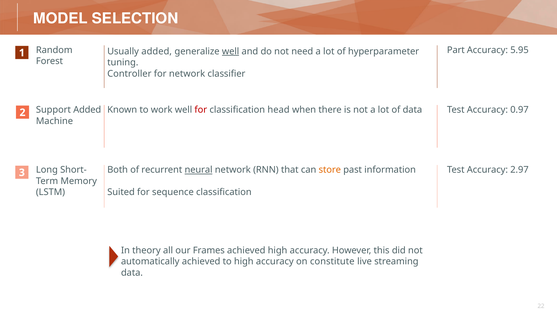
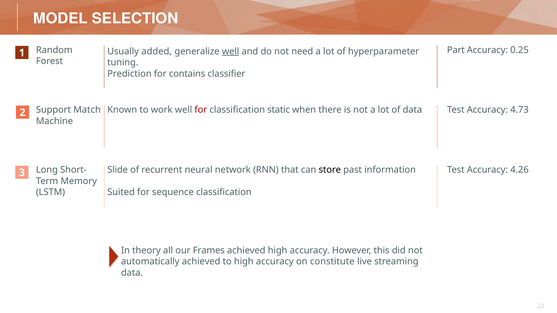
5.95: 5.95 -> 0.25 (519, 50)
Controller: Controller -> Prediction (129, 74)
for network: network -> contains (187, 74)
head: head -> static (279, 110)
0.97: 0.97 -> 4.73 (519, 110)
Support Added: Added -> Match (87, 110)
Both: Both -> Slide (118, 170)
neural underline: present -> none (199, 170)
store colour: orange -> black (330, 170)
2.97: 2.97 -> 4.26 (519, 170)
